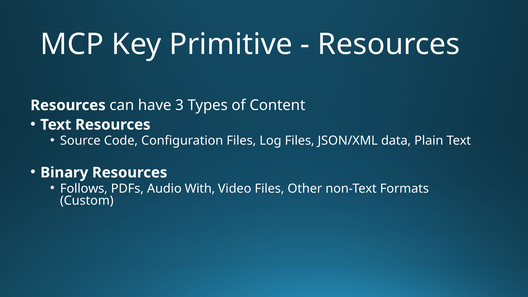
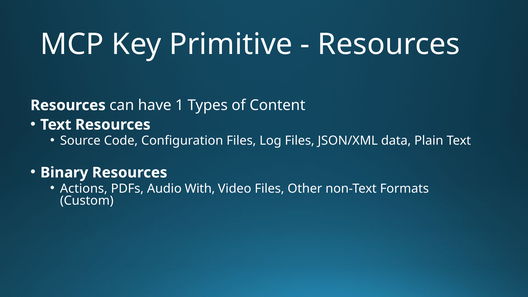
3: 3 -> 1 (179, 105)
Follows: Follows -> Actions (84, 188)
